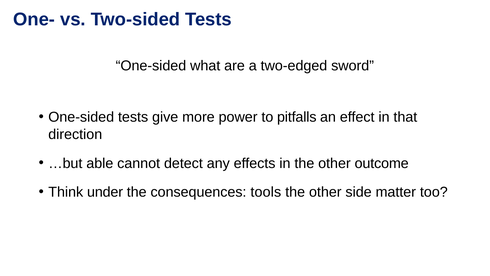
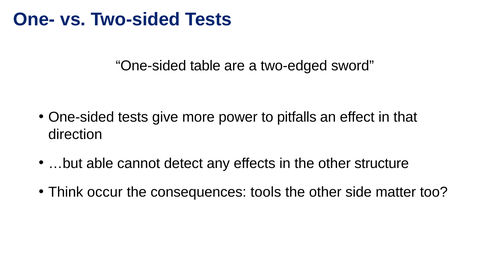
what: what -> table (205, 66)
outcome: outcome -> structure (382, 163)
under: under -> occur (105, 192)
